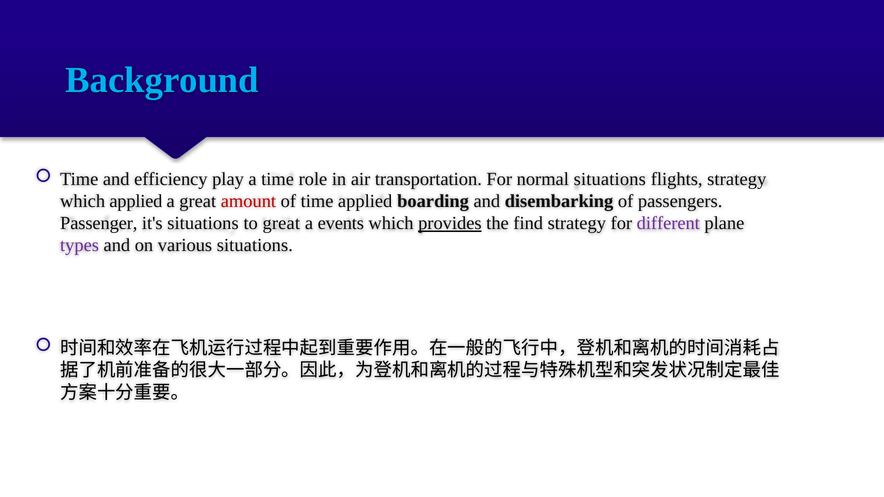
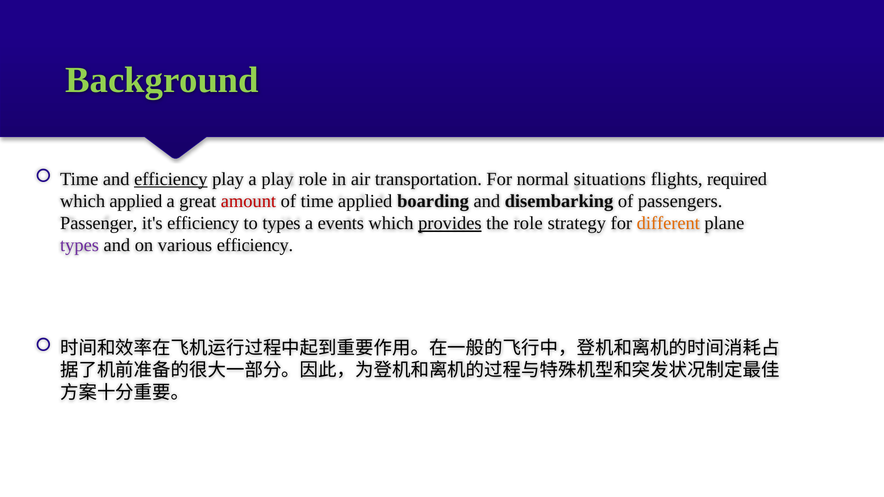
Background colour: light blue -> light green (162, 80)
efficiency underline: none -> present (171, 179)
a time: time -> play (278, 179)
flights strategy: strategy -> required (737, 179)
it's situations: situations -> efficiency (203, 223)
to great: great -> types (281, 223)
the find: find -> role (528, 223)
different colour: purple -> orange (668, 223)
various situations: situations -> efficiency (255, 246)
